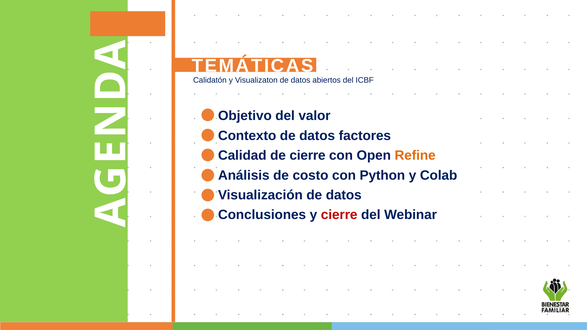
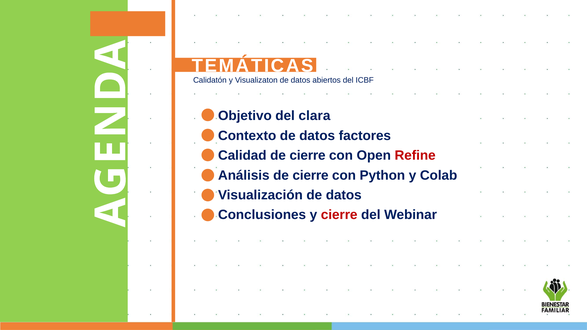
valor: valor -> clara (314, 116)
Refine colour: orange -> red (415, 156)
Análisis de costo: costo -> cierre (311, 175)
